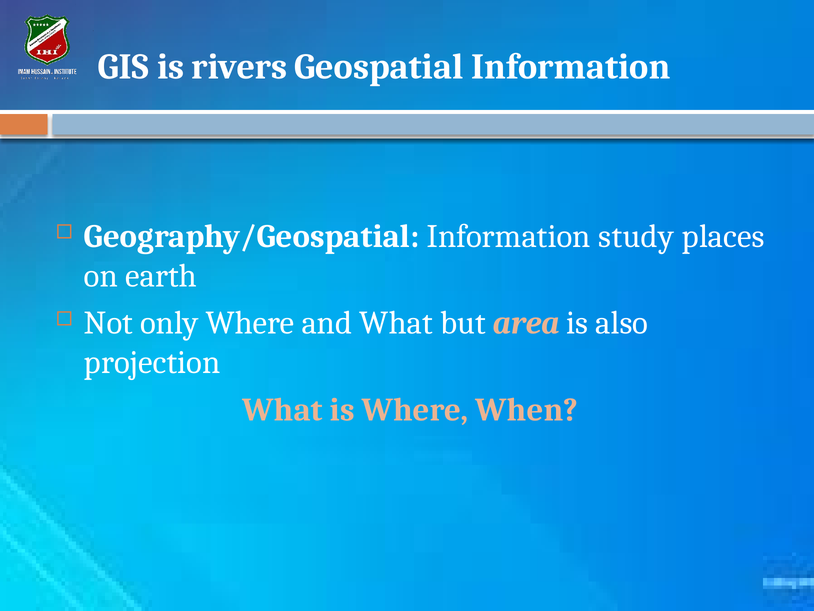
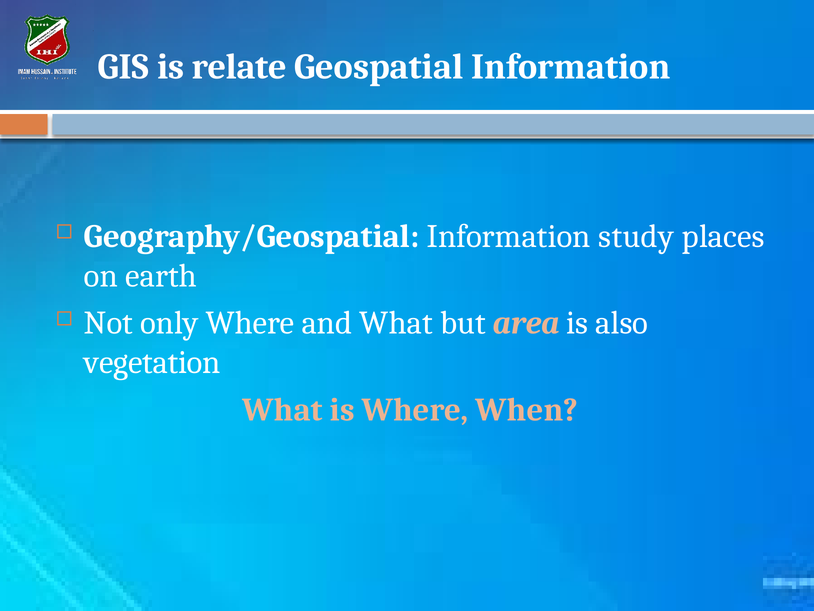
rivers: rivers -> relate (239, 67)
projection: projection -> vegetation (152, 362)
